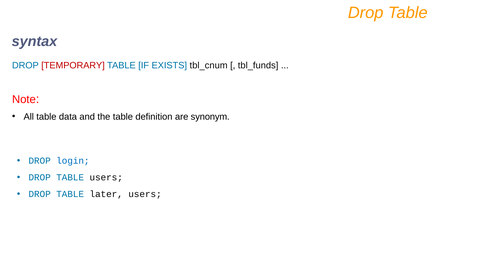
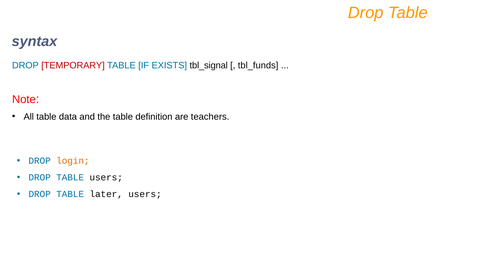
tbl_cnum: tbl_cnum -> tbl_signal (209, 65)
synonym: synonym -> teachers (210, 117)
login colour: blue -> orange (73, 161)
